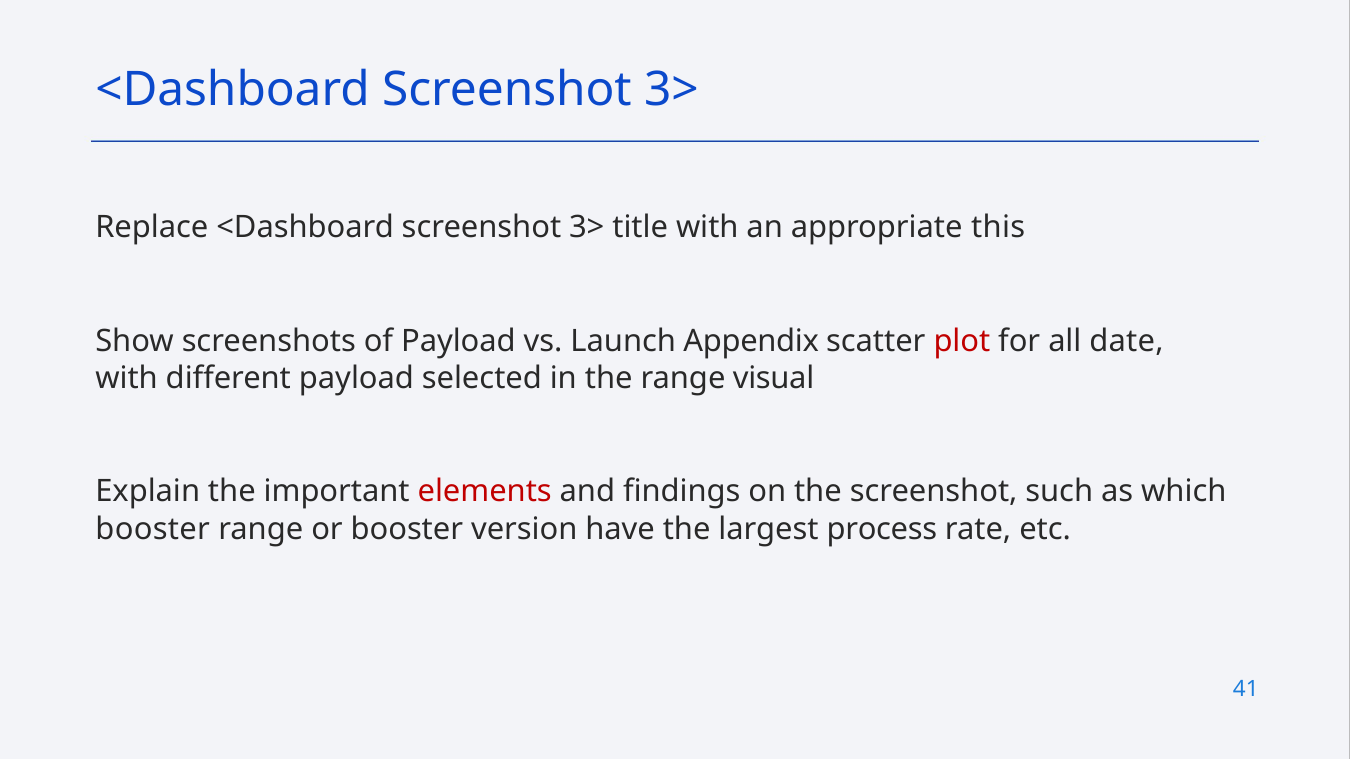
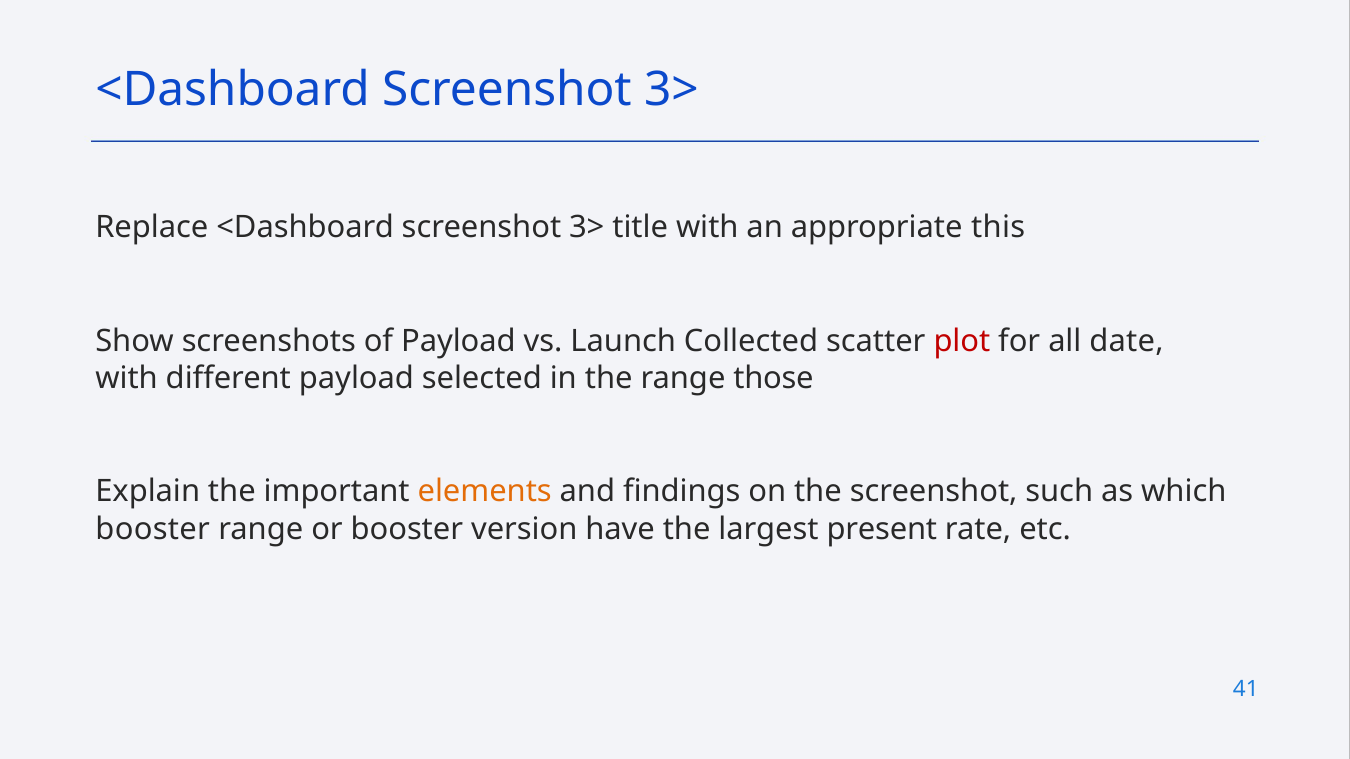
Appendix: Appendix -> Collected (751, 341)
visual: visual -> those (774, 378)
elements colour: red -> orange (485, 492)
process: process -> present (882, 529)
